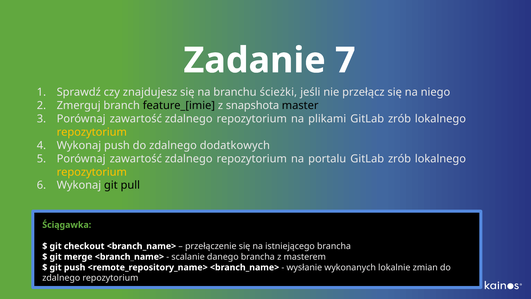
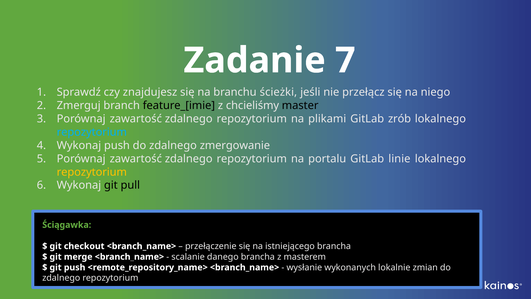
snapshota: snapshota -> chcieliśmy (252, 105)
repozytorium colour: yellow -> light blue (92, 132)
dodatkowych: dodatkowych -> zmergowanie (235, 145)
portalu GitLab zrób: zrób -> linie (399, 159)
